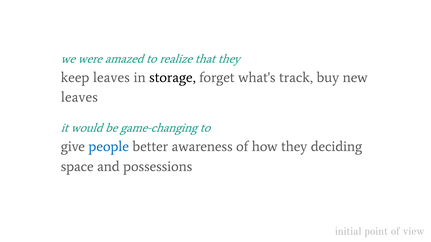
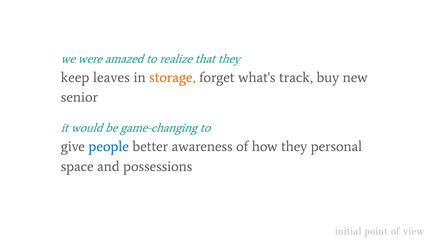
storage colour: black -> orange (172, 78)
leaves: leaves -> senior (79, 97)
deciding: deciding -> personal (336, 147)
